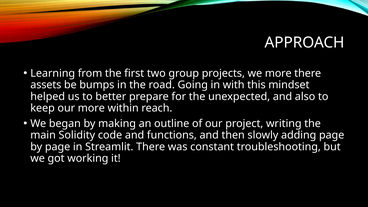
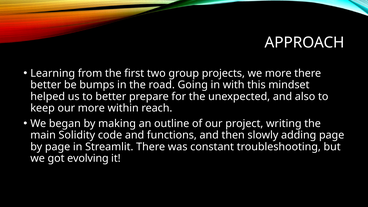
assets: assets -> better (46, 85)
working: working -> evolving (88, 158)
